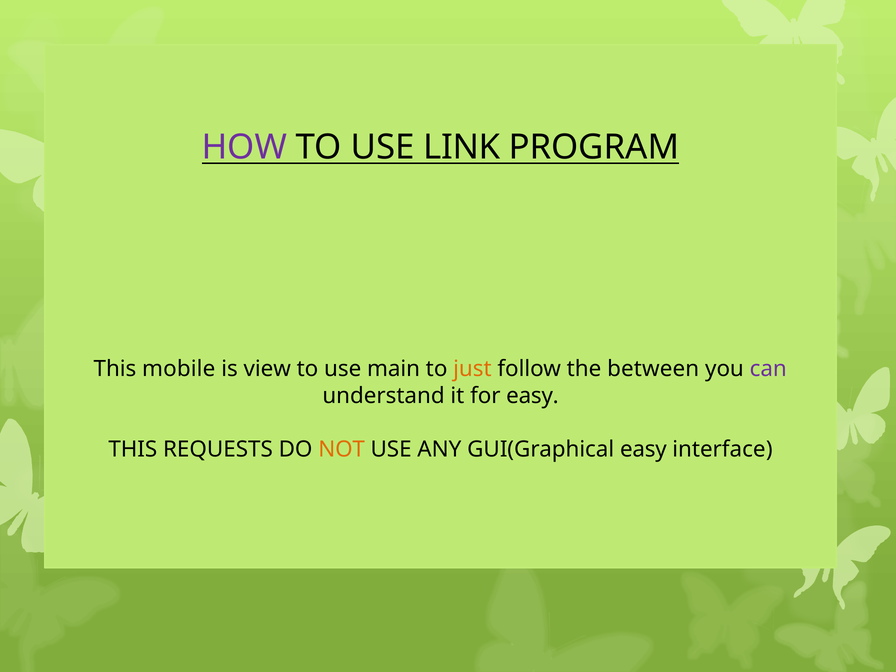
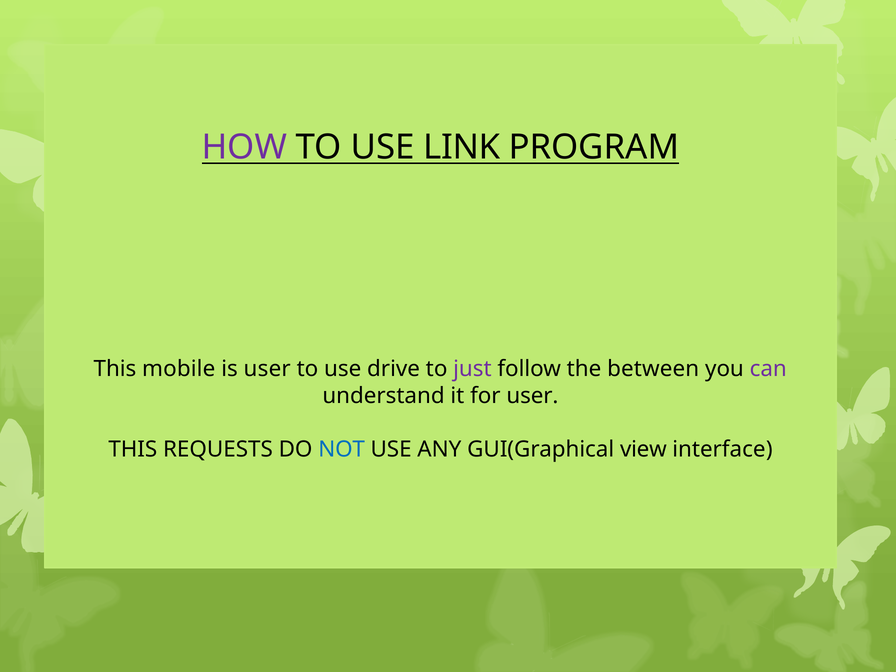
is view: view -> user (267, 369)
main: main -> drive (394, 369)
just colour: orange -> purple (472, 369)
for easy: easy -> user (532, 396)
NOT colour: orange -> blue (342, 450)
GUI(Graphical easy: easy -> view (643, 450)
